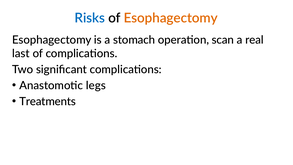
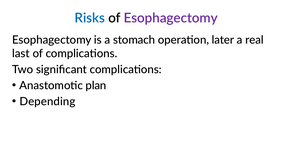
Esophagectomy colour: orange -> purple (171, 18)
scan: scan -> later (223, 40)
legs: legs -> plan (96, 85)
Treatments: Treatments -> Depending (47, 101)
